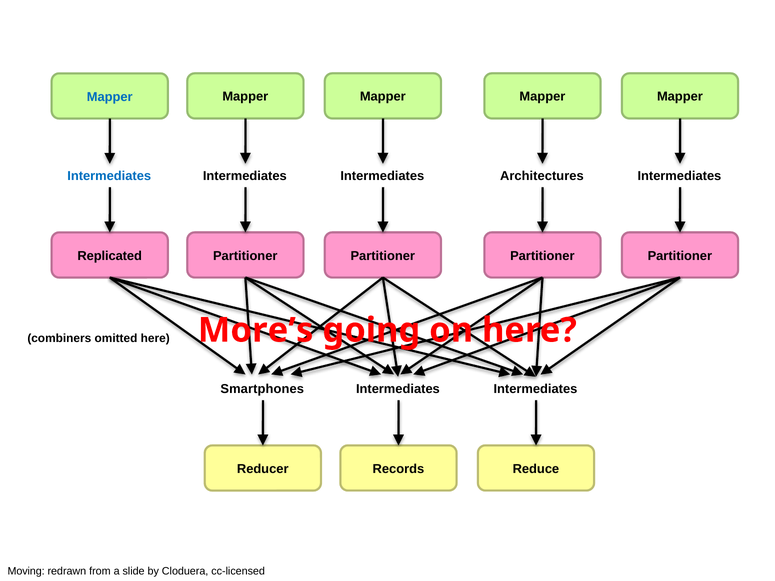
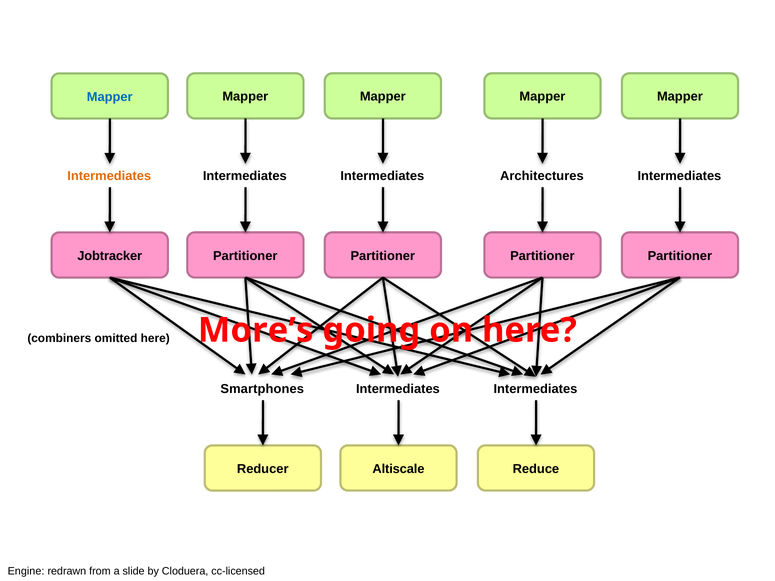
Intermediates colour: blue -> orange (109, 176)
Replicated: Replicated -> Jobtracker (110, 256)
Records: Records -> Altiscale (398, 469)
Moving: Moving -> Engine (26, 571)
